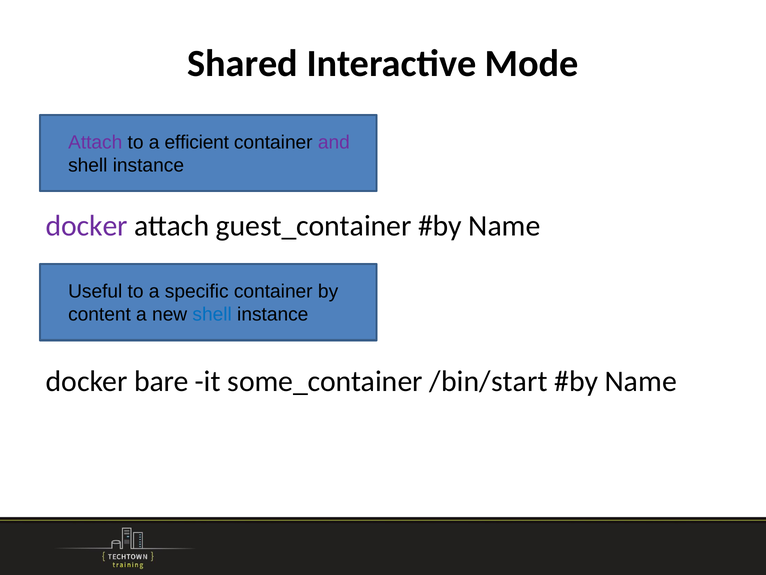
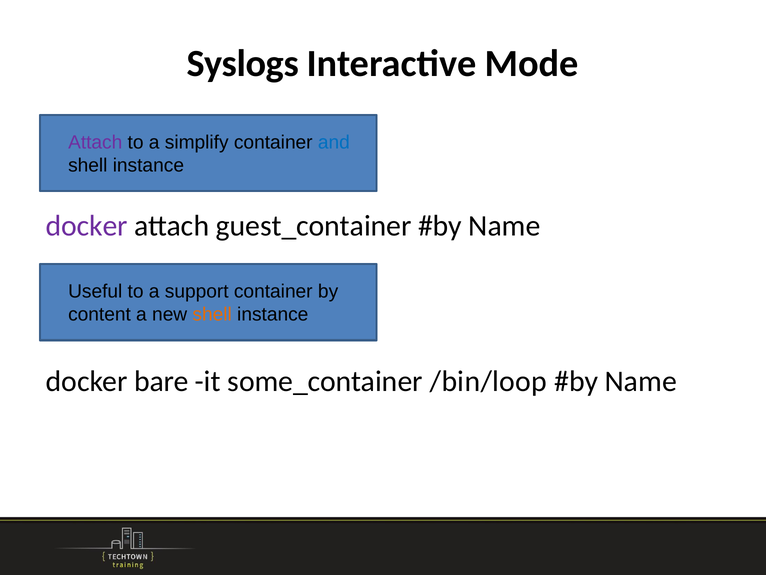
Shared: Shared -> Syslogs (243, 63)
efficient: efficient -> simplify (197, 143)
and colour: purple -> blue (334, 143)
specific: specific -> support (197, 291)
shell colour: blue -> orange (212, 314)
/bin/start: /bin/start -> /bin/loop (488, 381)
